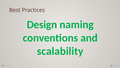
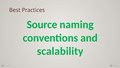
Design: Design -> Source (42, 24)
